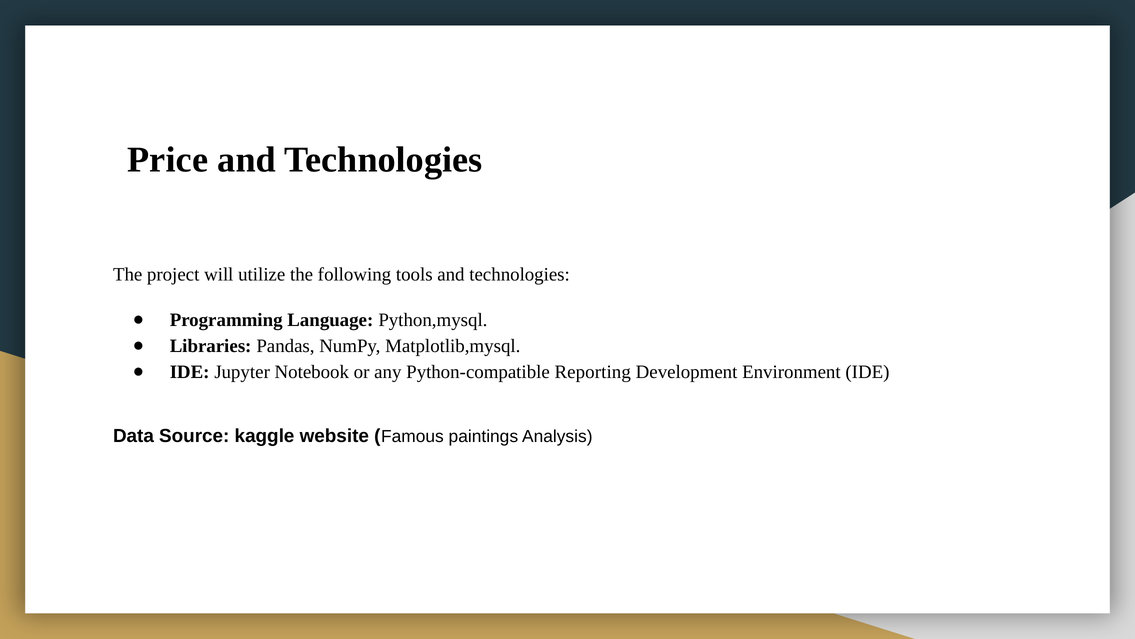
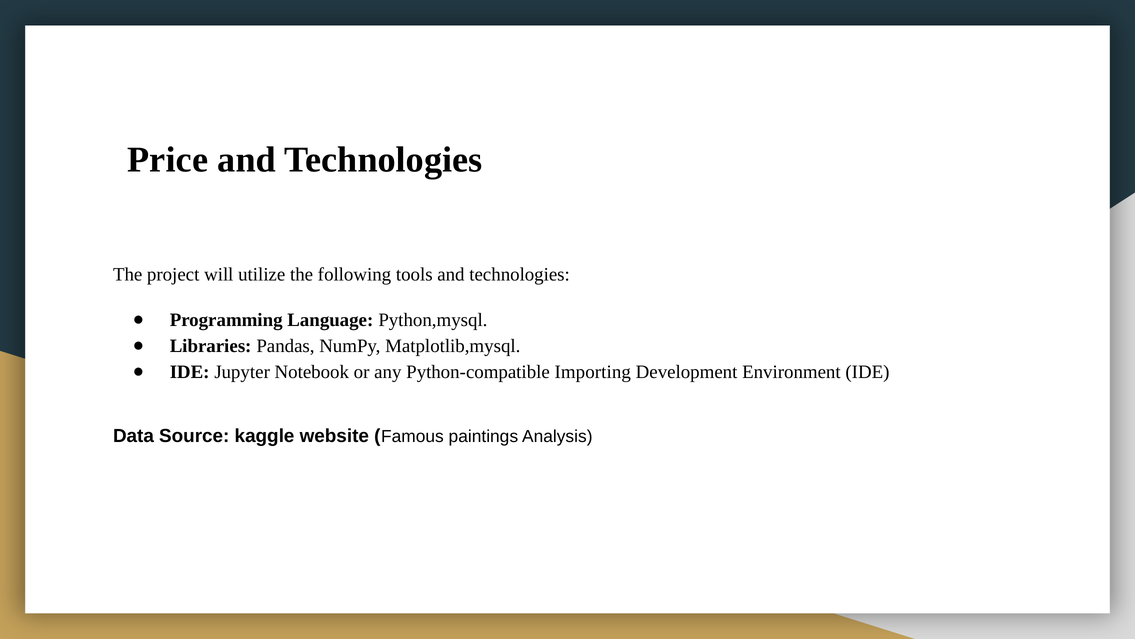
Reporting: Reporting -> Importing (593, 372)
